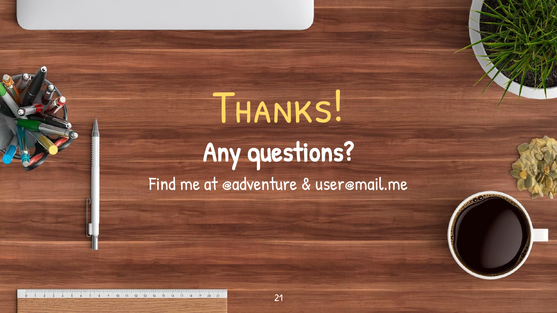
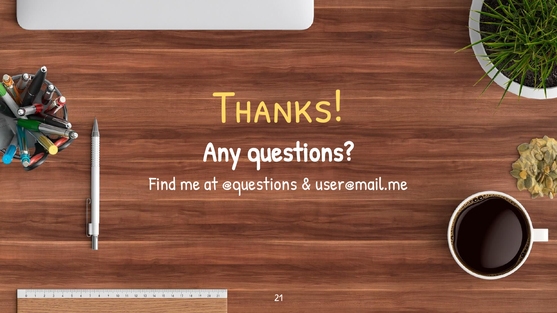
@adventure: @adventure -> @questions (260, 184)
